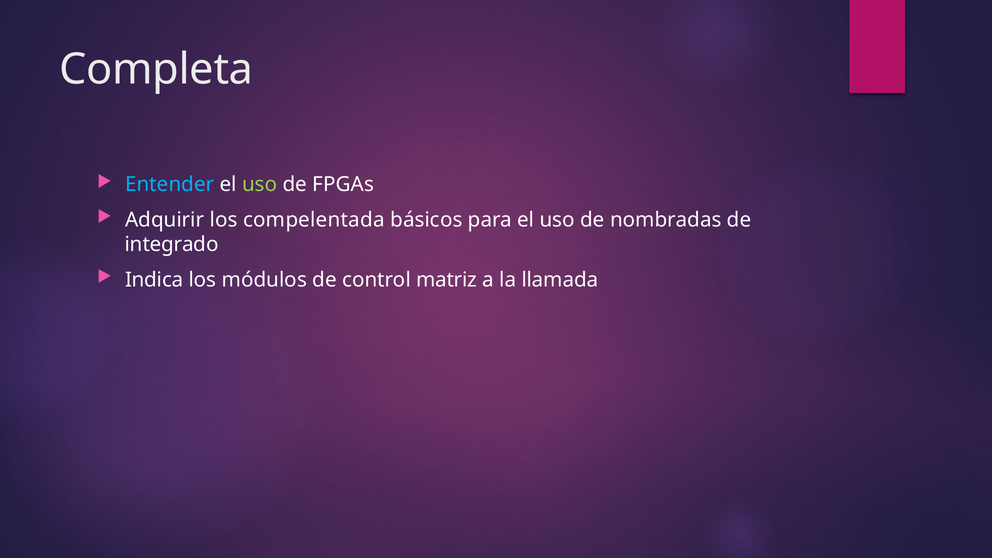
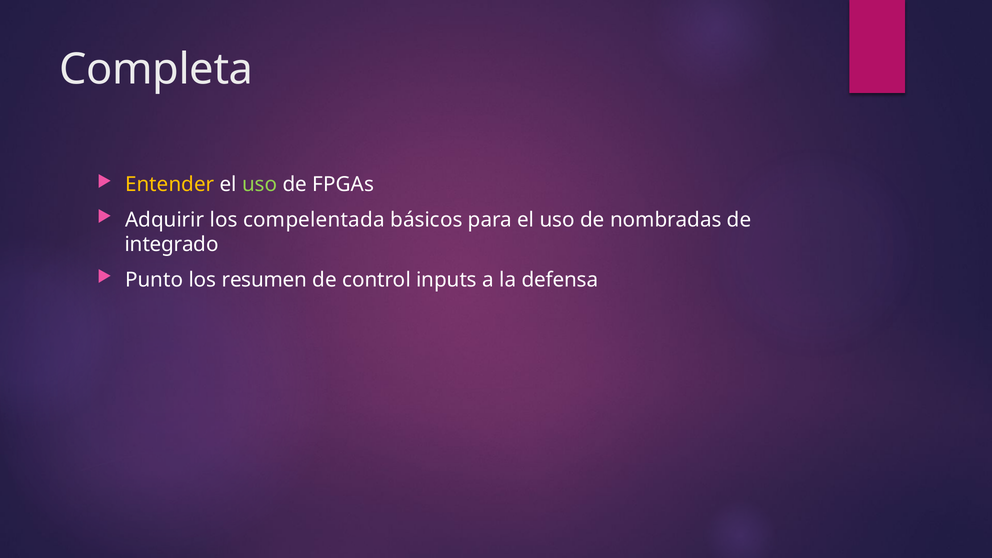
Entender colour: light blue -> yellow (170, 185)
Indica: Indica -> Punto (154, 280)
módulos: módulos -> resumen (264, 280)
matriz: matriz -> inputs (447, 280)
llamada: llamada -> defensa (560, 280)
